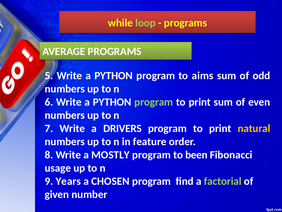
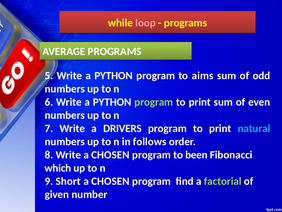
loop colour: light green -> pink (146, 23)
natural colour: yellow -> light blue (254, 128)
feature: feature -> follows (150, 141)
Write a MOSTLY: MOSTLY -> CHOSEN (110, 154)
usage: usage -> which (58, 168)
Years: Years -> Short (68, 181)
